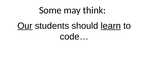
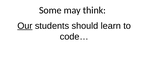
learn underline: present -> none (111, 26)
